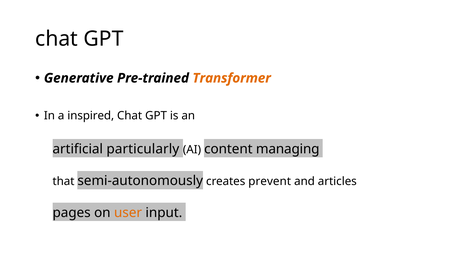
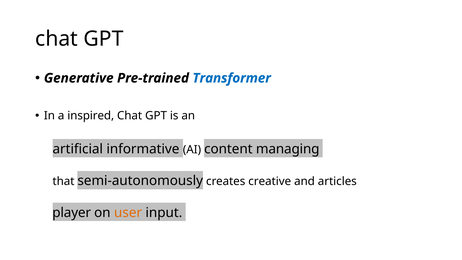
Transformer colour: orange -> blue (232, 78)
particularly: particularly -> informative (143, 149)
prevent: prevent -> creative (270, 181)
pages: pages -> player (72, 213)
